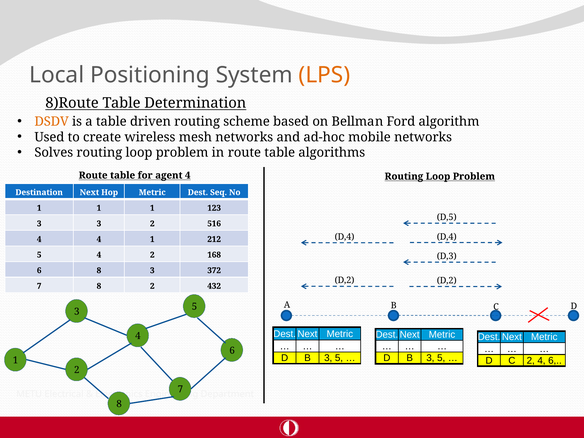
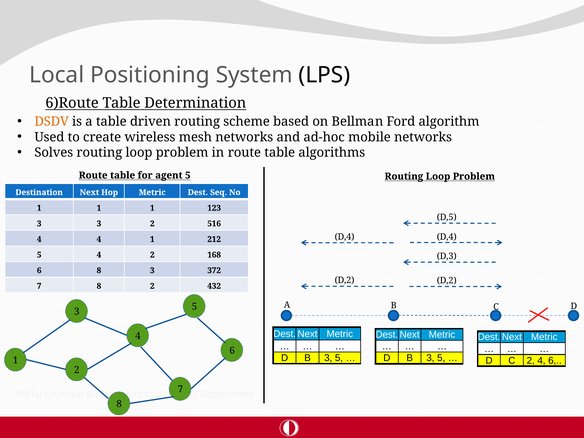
LPS colour: orange -> black (324, 75)
8)Route: 8)Route -> 6)Route (72, 103)
agent 4: 4 -> 5 (188, 175)
